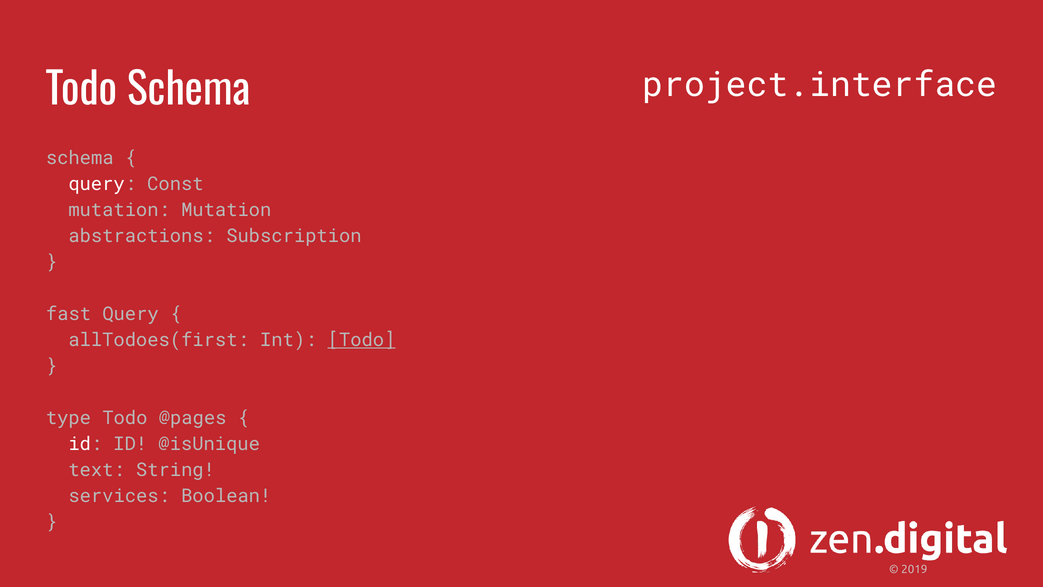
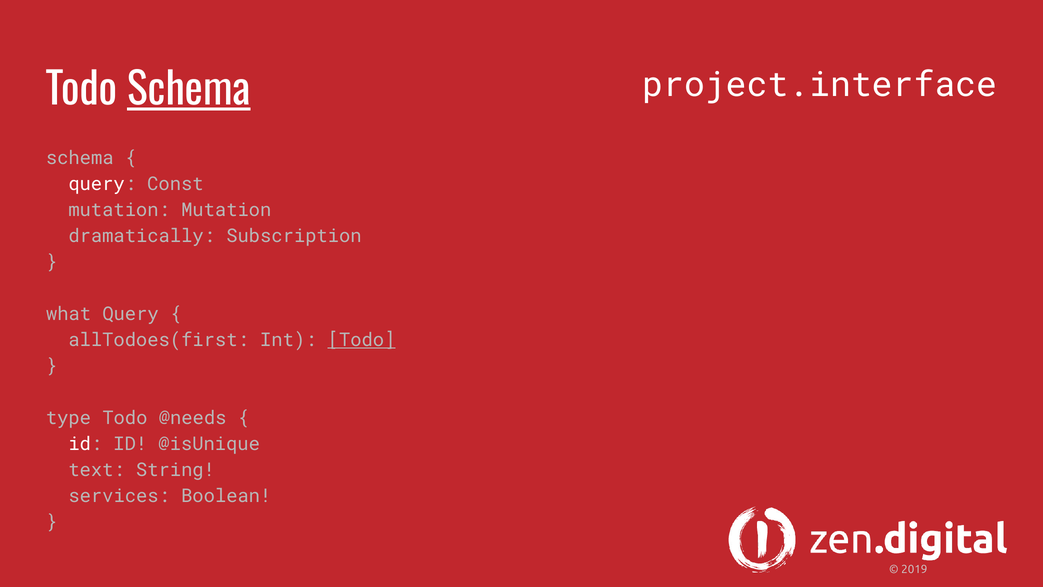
Schema underline: none -> present (189, 90)
abstractions: abstractions -> dramatically (142, 236)
fast: fast -> what (69, 314)
@pages: @pages -> @needs (193, 418)
